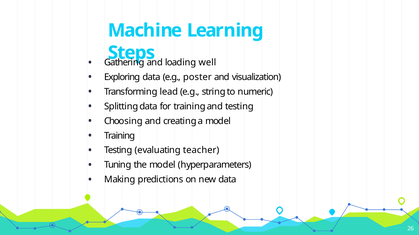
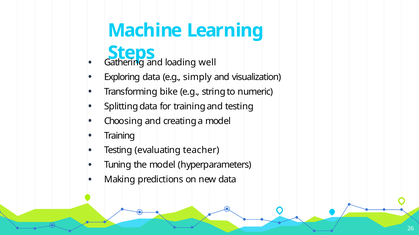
poster: poster -> simply (197, 77)
lead: lead -> bike (169, 92)
